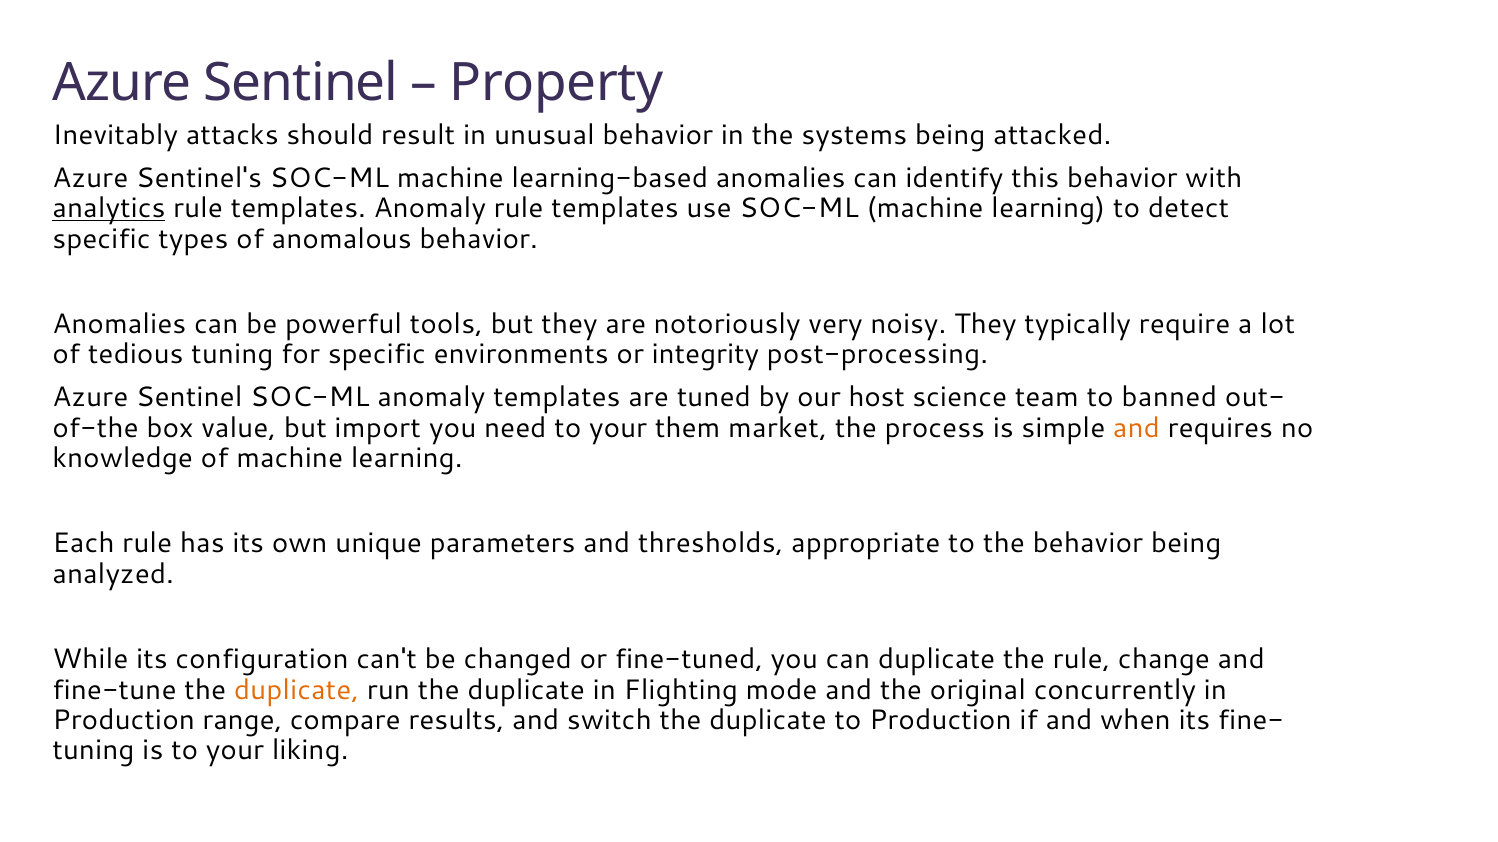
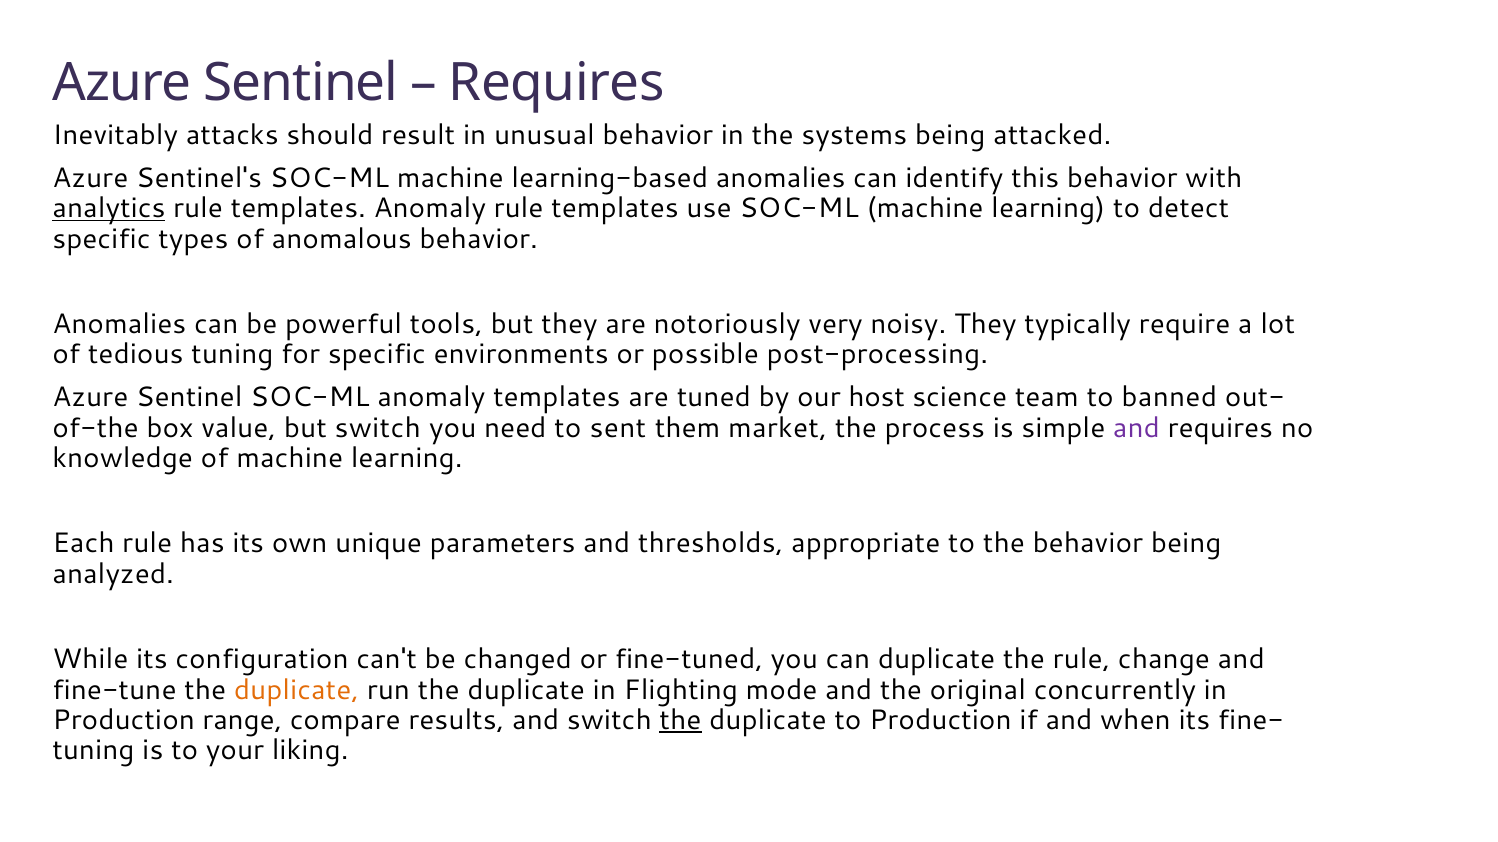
Property: Property -> Requires (557, 83)
integrity: integrity -> possible (705, 355)
but import: import -> switch (378, 428)
need to your: your -> sent (618, 428)
and colour: orange -> purple (1136, 428)
the underline: none -> present (680, 721)
